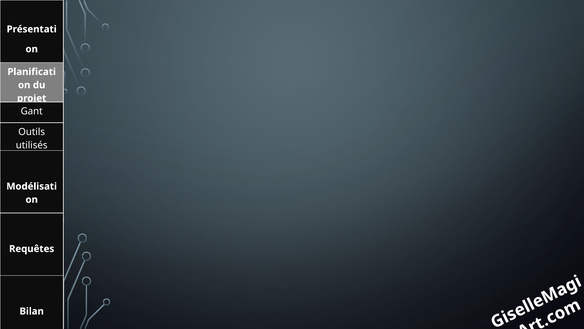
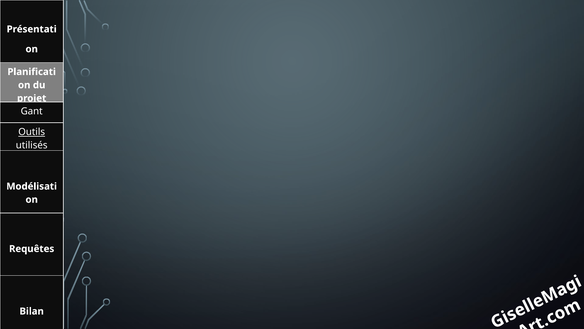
Outils underline: none -> present (32, 132)
